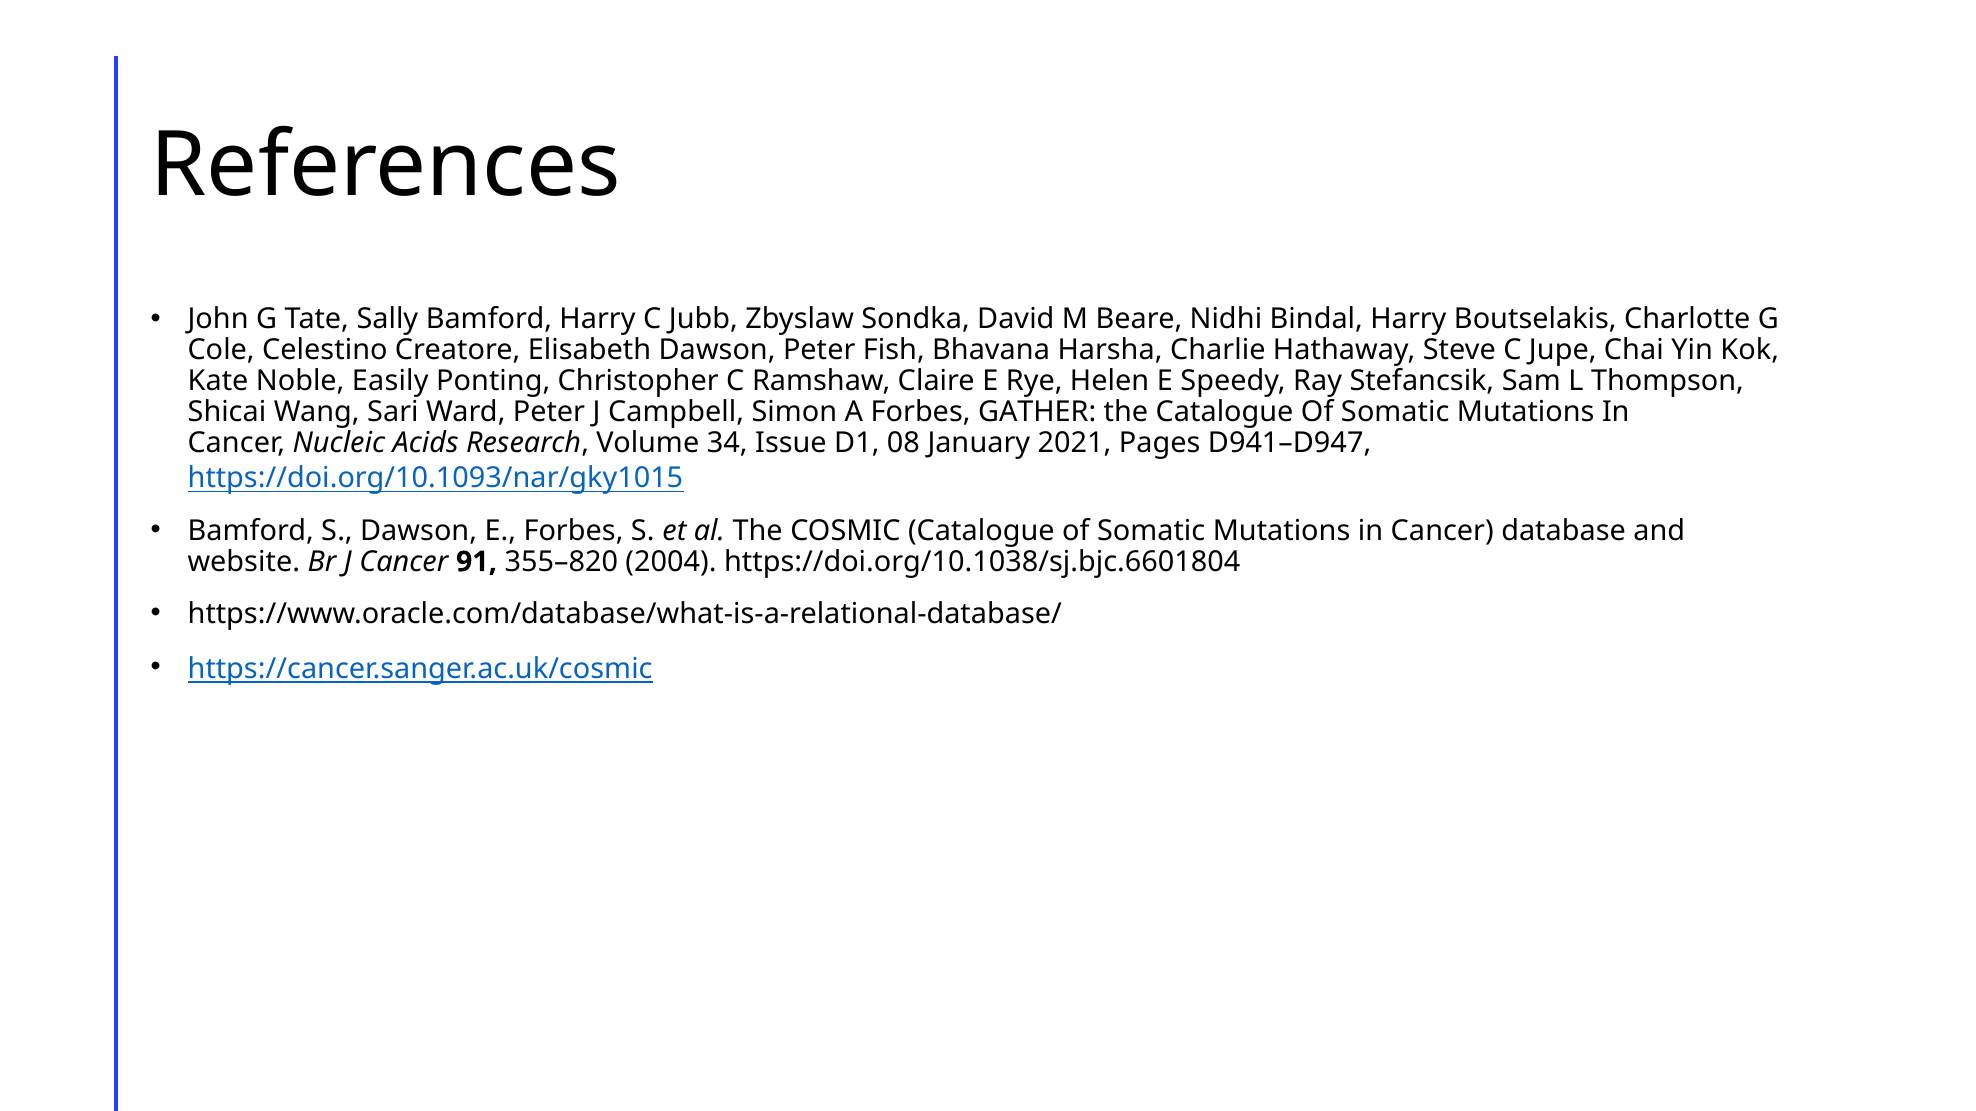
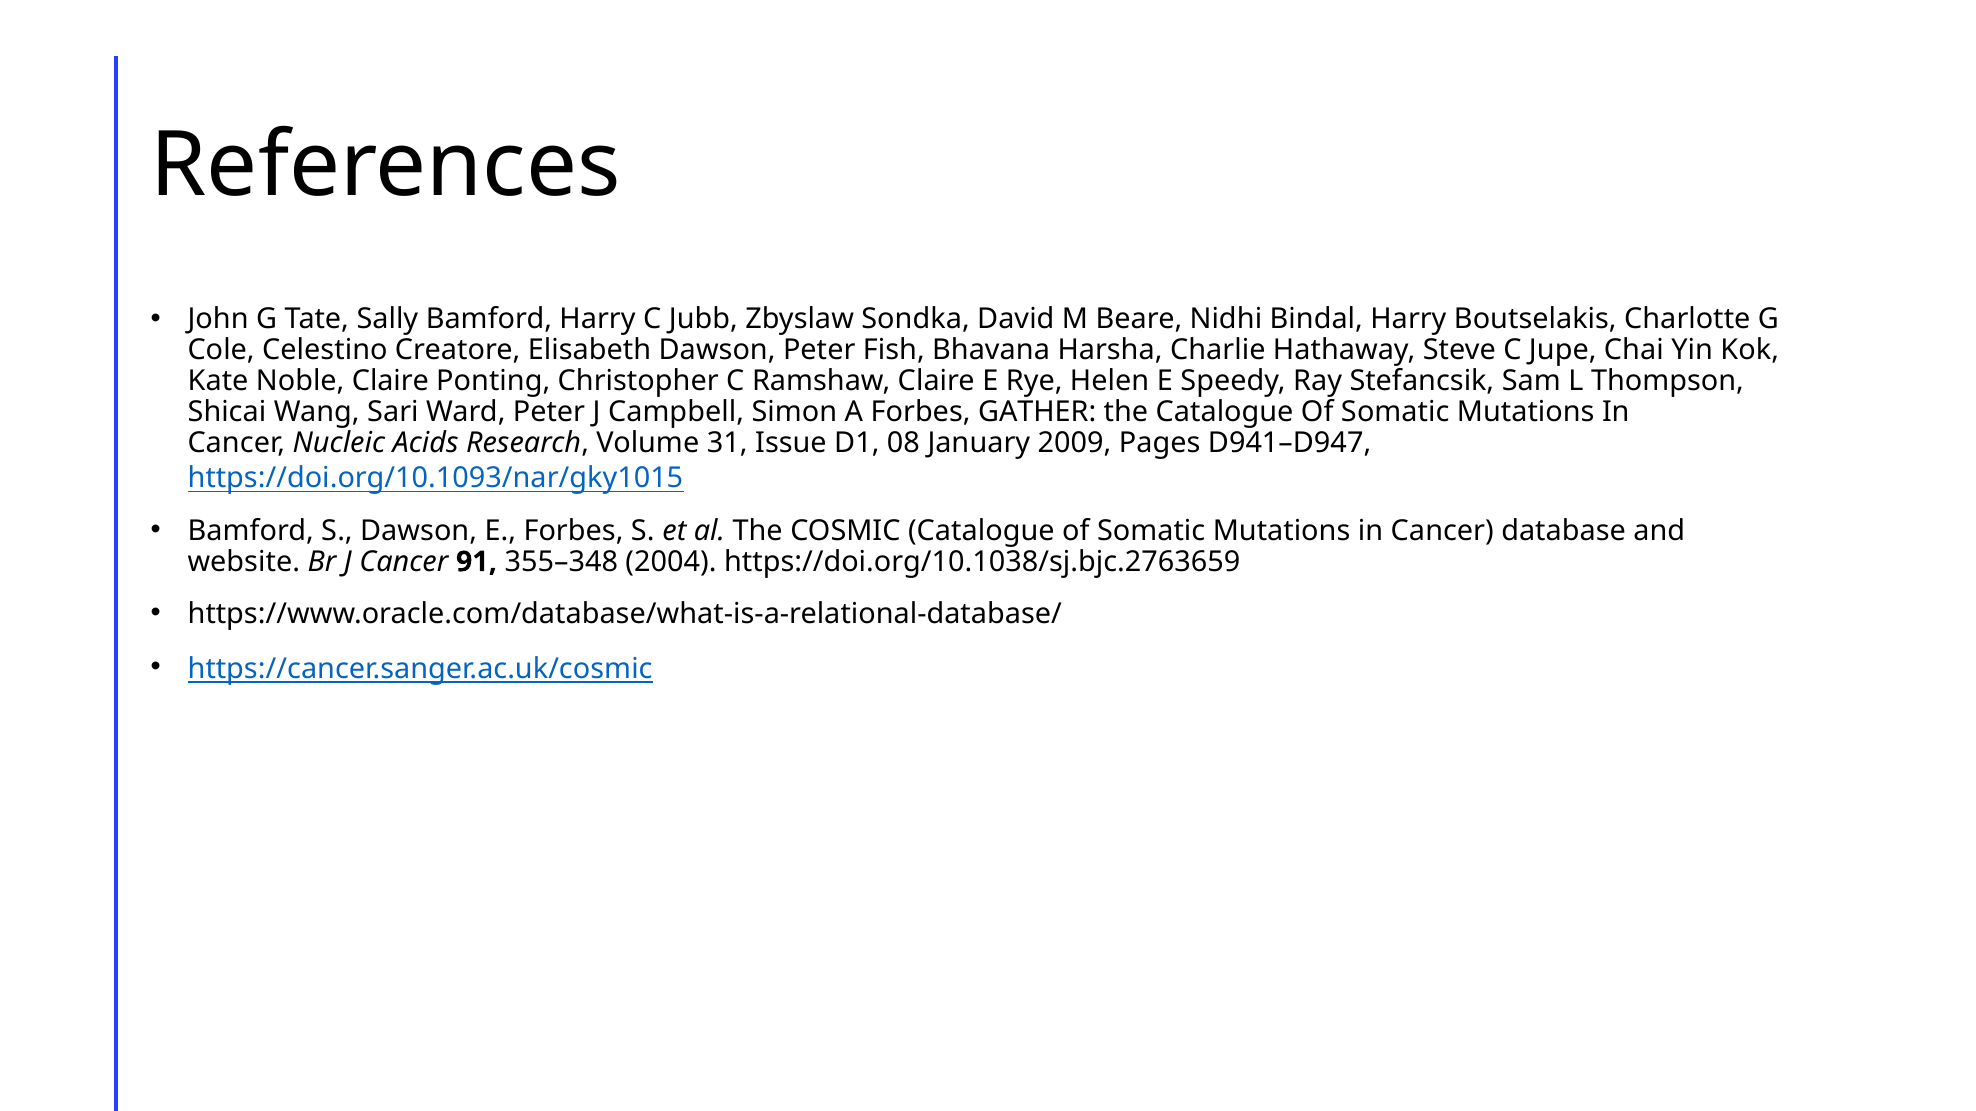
Noble Easily: Easily -> Claire (390, 381)
34: 34 -> 31 (727, 444)
2021: 2021 -> 2009 (1075, 444)
355–820: 355–820 -> 355–348 (561, 562)
https://doi.org/10.1038/sj.bjc.6601804: https://doi.org/10.1038/sj.bjc.6601804 -> https://doi.org/10.1038/sj.bjc.2763659 (982, 562)
